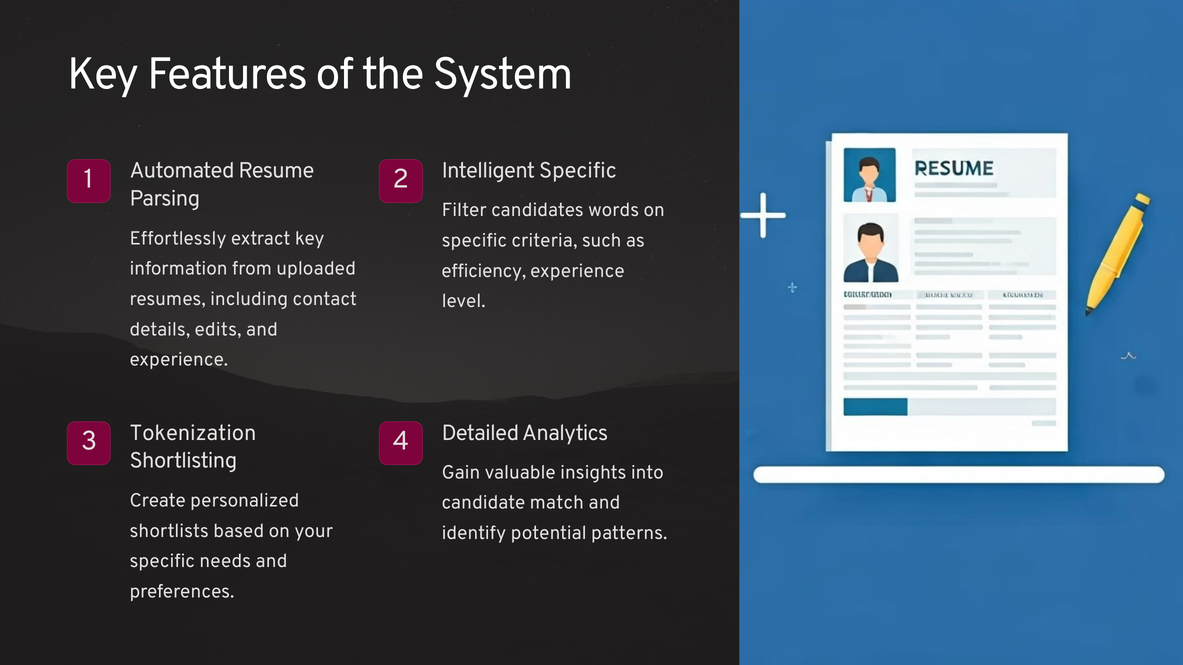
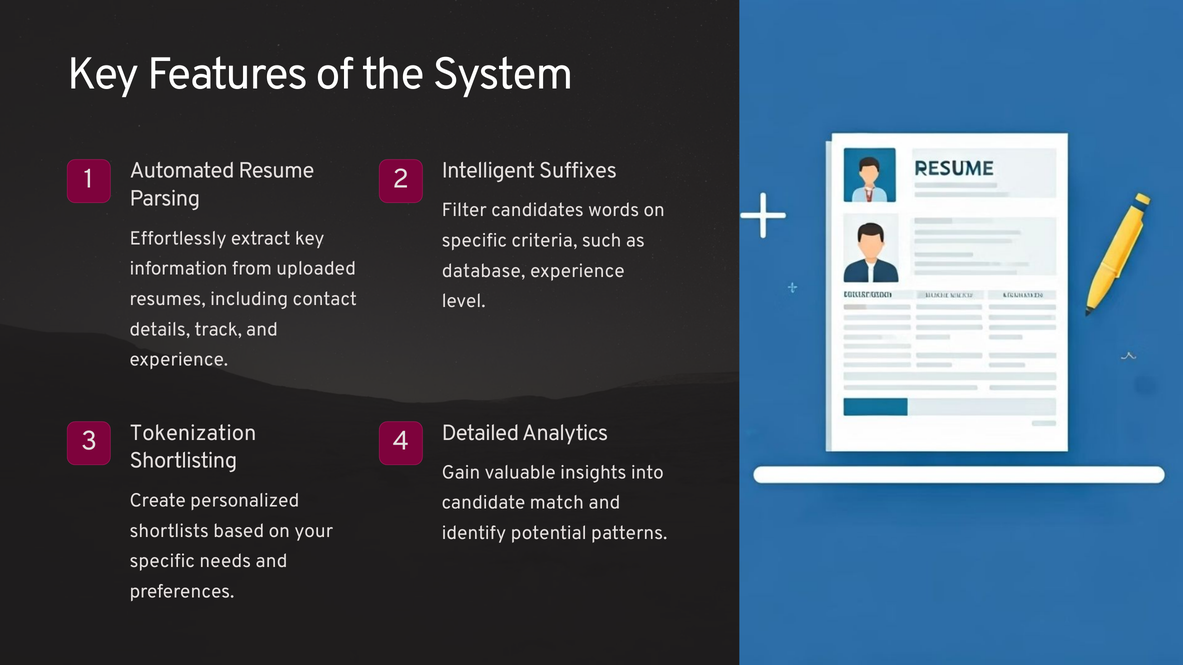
Intelligent Specific: Specific -> Suffixes (578, 171)
efficiency: efficiency -> database (484, 271)
edits: edits -> track (218, 329)
